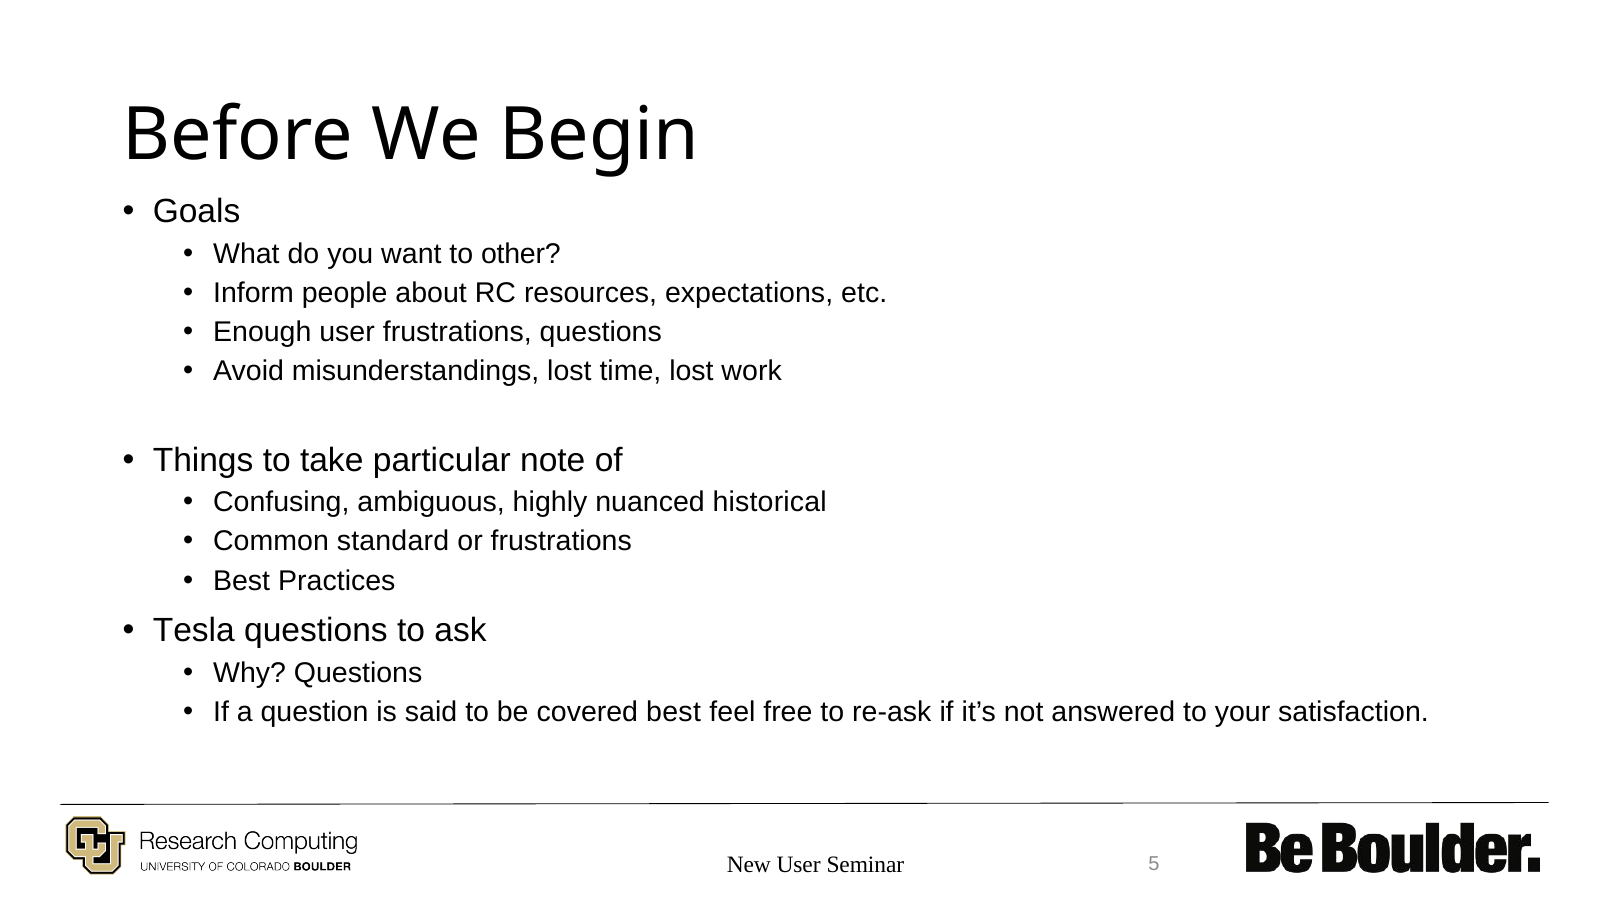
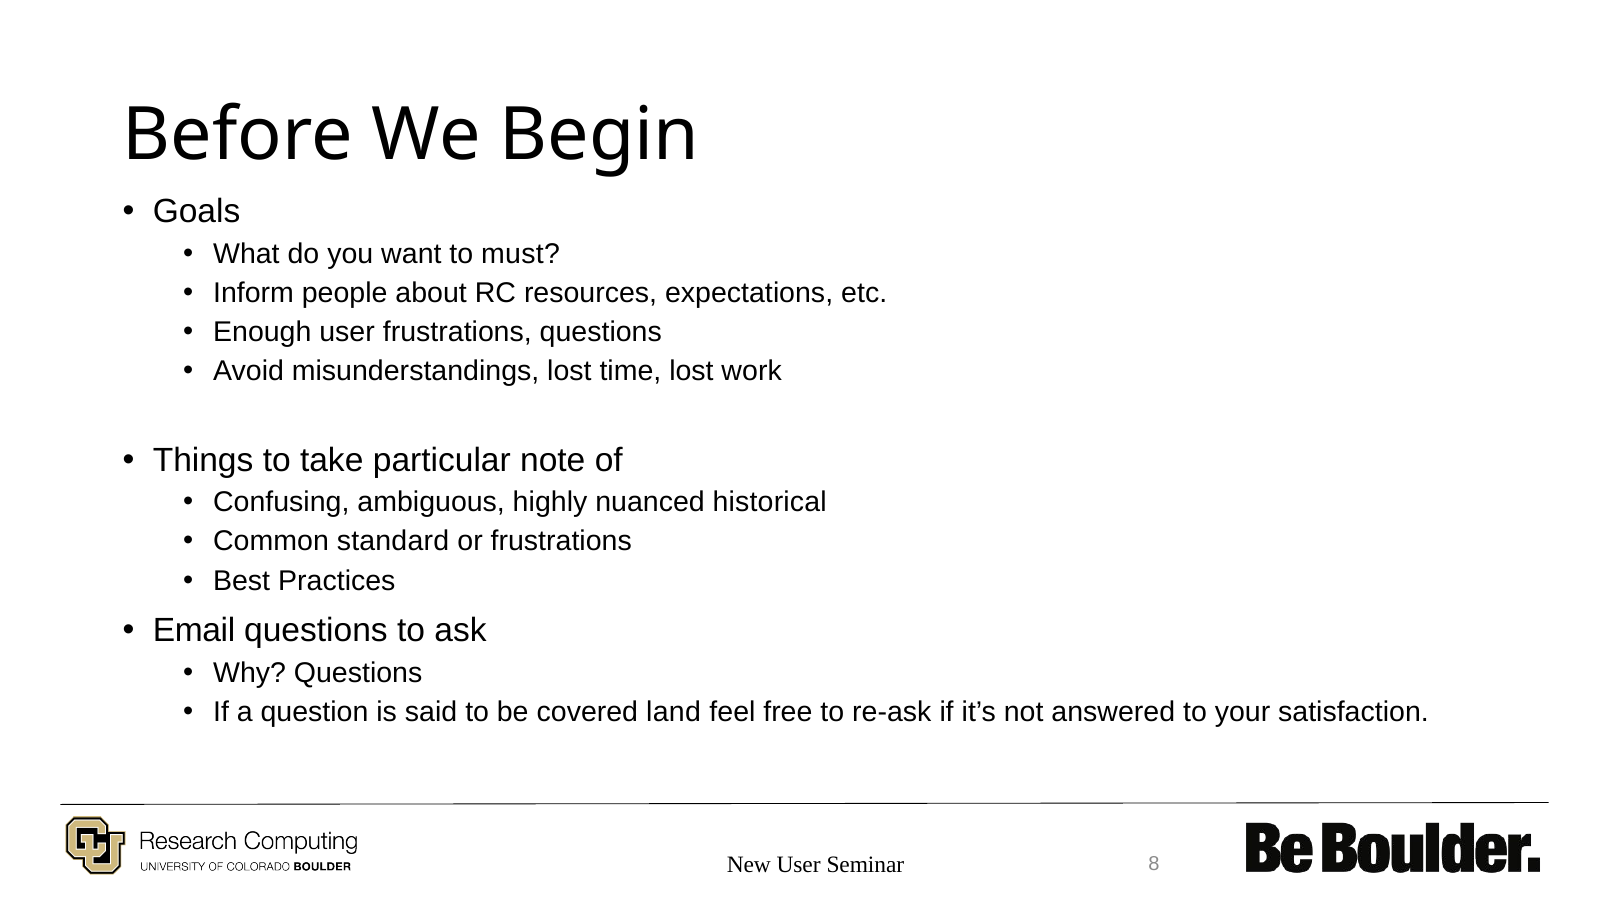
other: other -> must (521, 254)
Tesla: Tesla -> Email (194, 631)
covered best: best -> land (674, 712)
5: 5 -> 8 (1154, 864)
